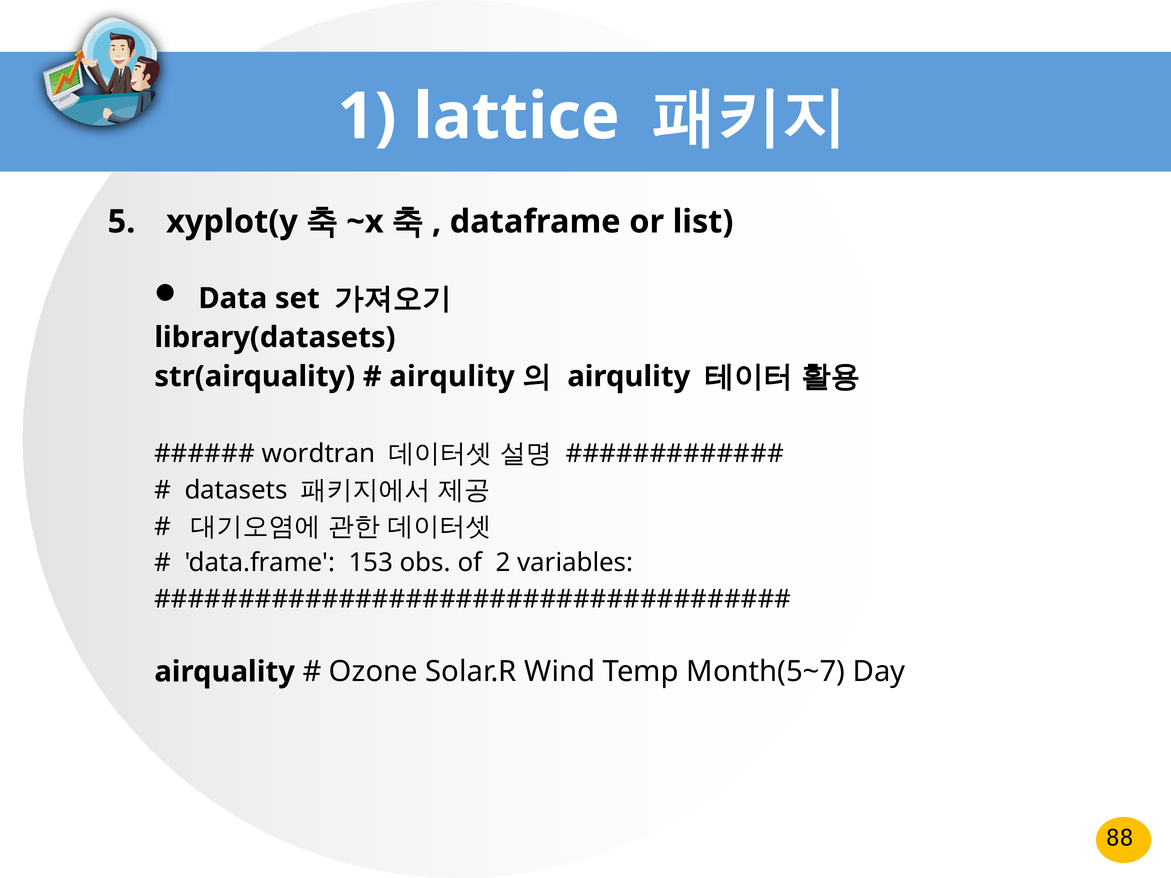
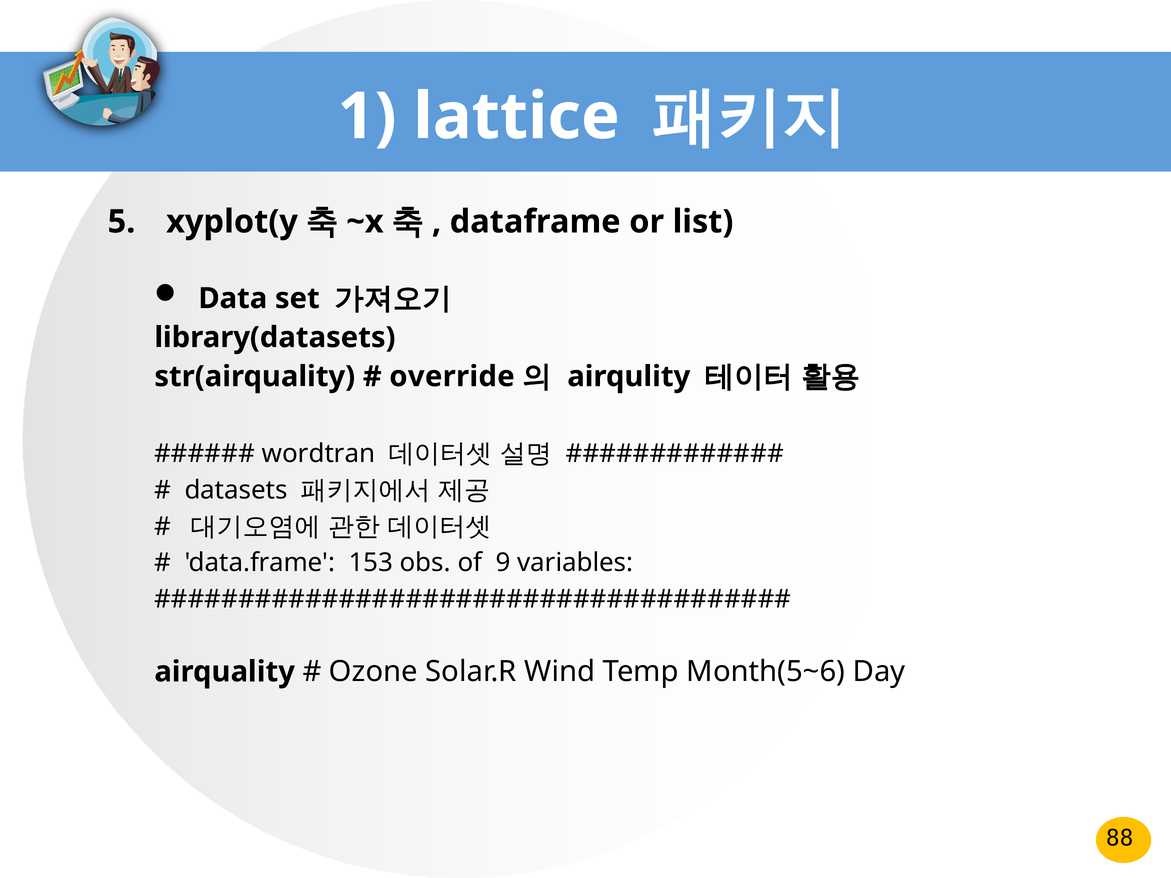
airqulity: airqulity -> override (452, 377)
2: 2 -> 9 (503, 563)
Month(5~7: Month(5~7 -> Month(5~6 (766, 672)
